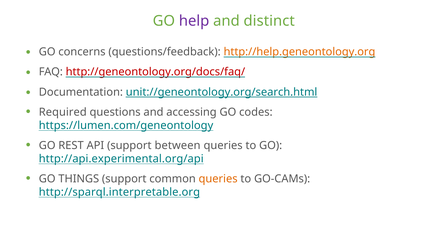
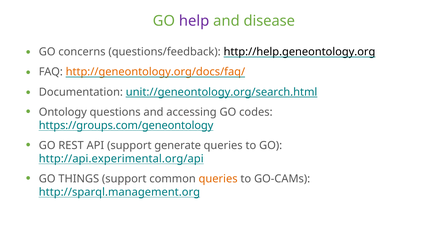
distinct: distinct -> disease (269, 21)
http://help.geneontology.org colour: orange -> black (299, 52)
http://geneontology.org/docs/faq/ colour: red -> orange (155, 72)
Required: Required -> Ontology (63, 112)
https://lumen.com/geneontology: https://lumen.com/geneontology -> https://groups.com/geneontology (126, 125)
between: between -> generate (178, 145)
http://sparql.interpretable.org: http://sparql.interpretable.org -> http://sparql.management.org (119, 192)
